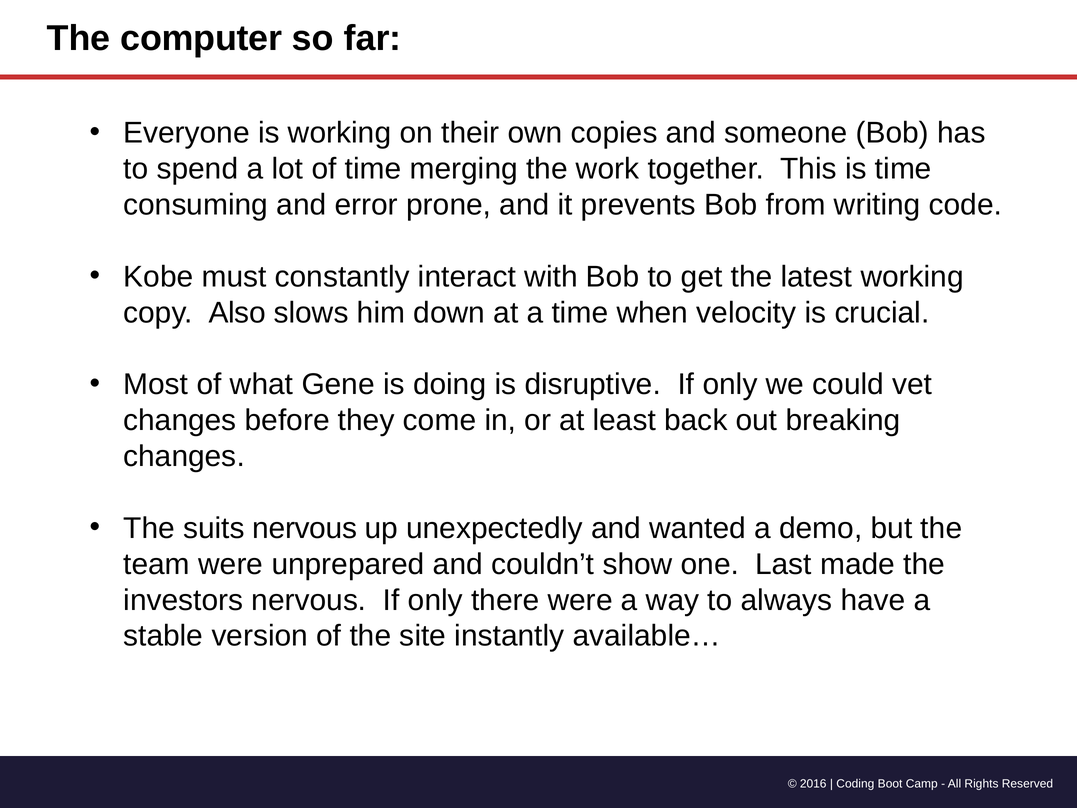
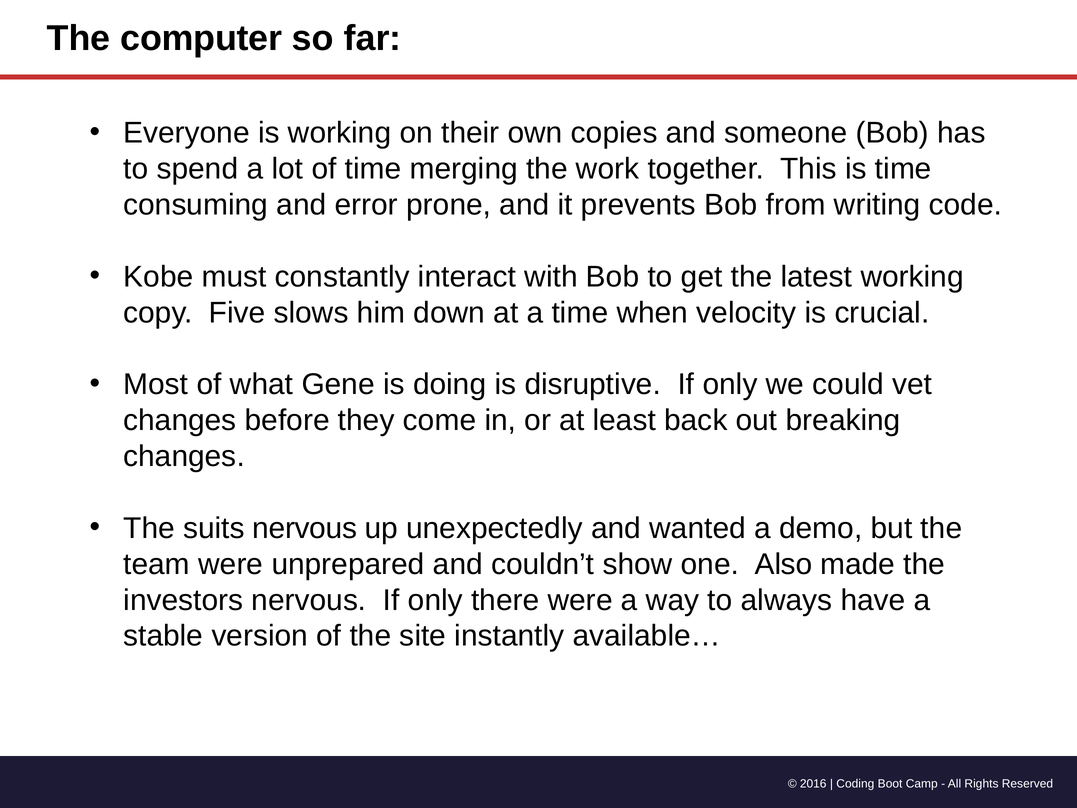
Also: Also -> Five (237, 313)
Last: Last -> Also (784, 564)
